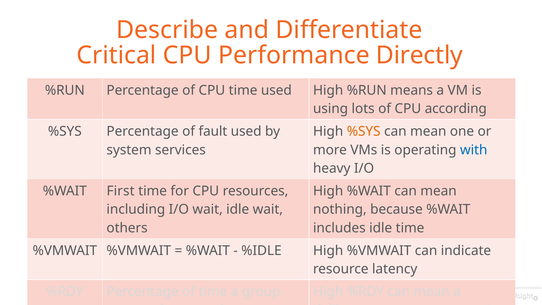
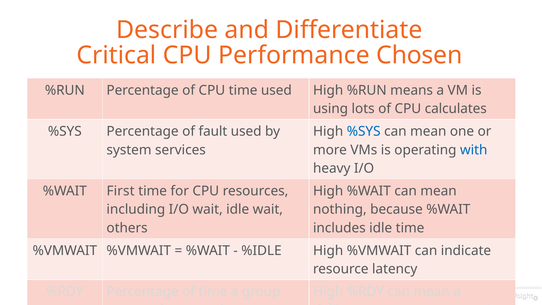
Directly: Directly -> Chosen (419, 55)
according: according -> calculates (456, 109)
%SYS colour: orange -> blue (364, 131)
